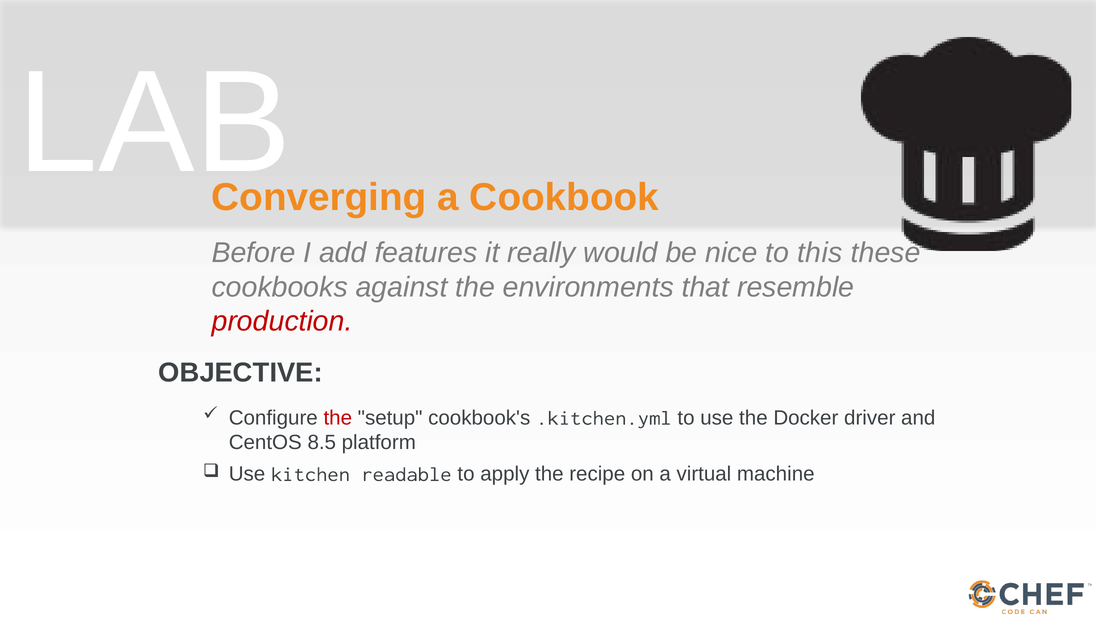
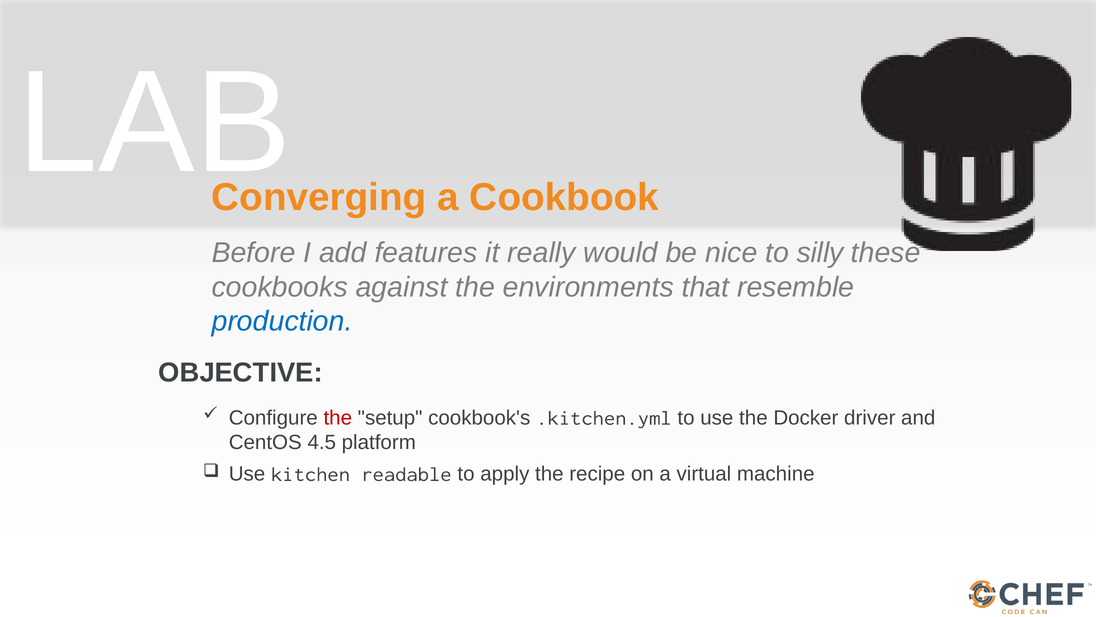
this: this -> silly (820, 253)
production colour: red -> blue (282, 321)
8.5: 8.5 -> 4.5 (322, 442)
